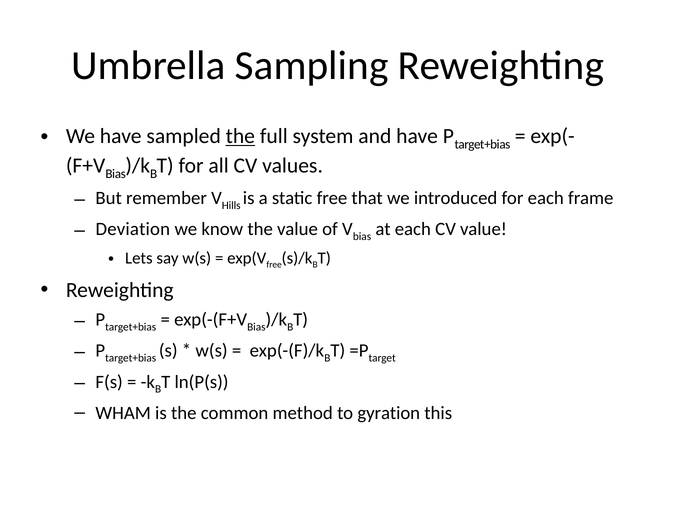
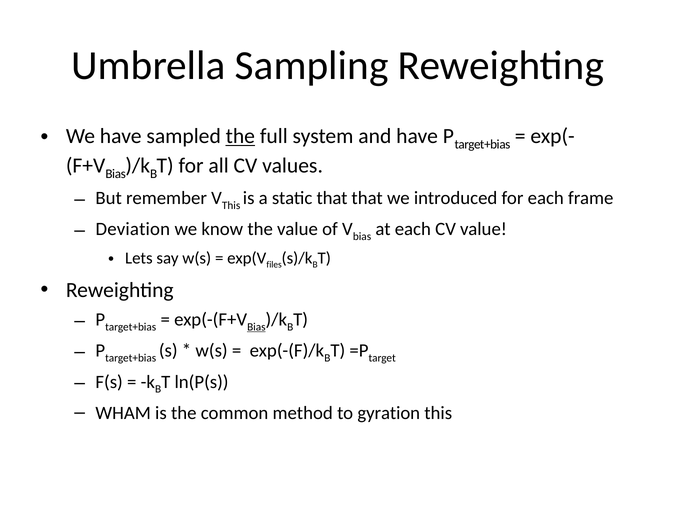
Hills: Hills -> This (231, 205)
static free: free -> that (332, 198)
free: free -> files (274, 265)
Bias underline: none -> present (256, 327)
